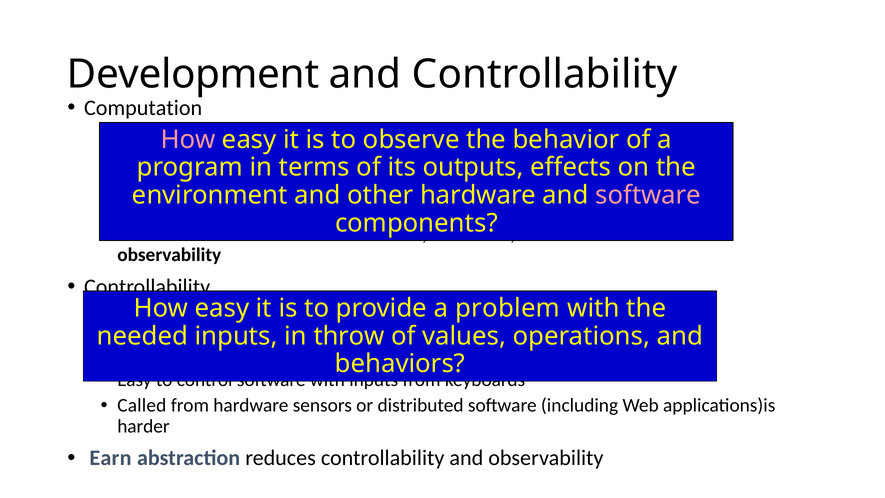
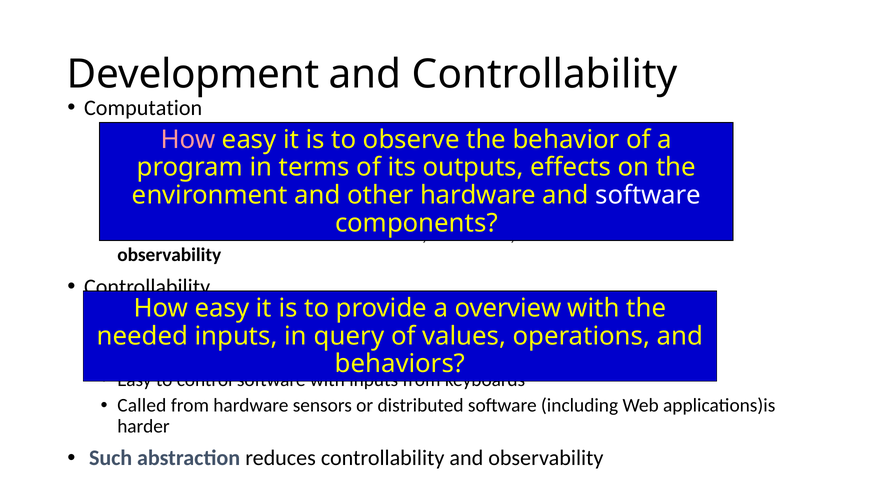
software colour: pink -> white (648, 195)
problem: problem -> overview (508, 308)
throw: throw -> query (349, 336)
Earn: Earn -> Such (111, 458)
